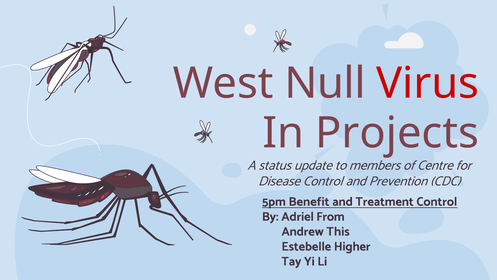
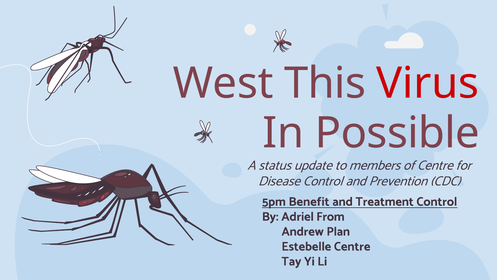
Null: Null -> This (325, 83)
Projects: Projects -> Possible (397, 133)
This: This -> Plan (338, 231)
Estebelle Higher: Higher -> Centre (352, 246)
